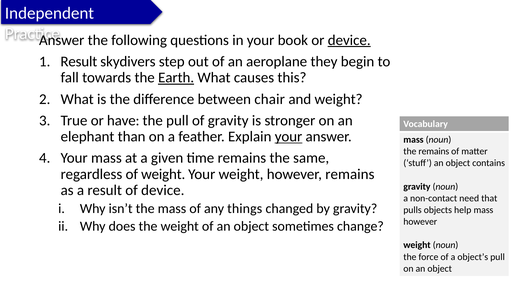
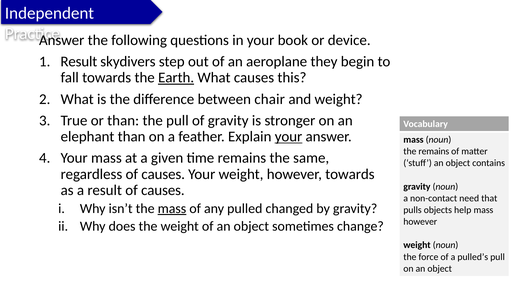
device underline: present -> none (349, 40)
or have: have -> than (123, 121)
regardless of weight: weight -> causes (163, 174)
however remains: remains -> towards (350, 174)
result of device: device -> causes (163, 190)
mass underline: none -> present (172, 208)
things: things -> pulled (245, 208)
object’s: object’s -> pulled’s (473, 257)
